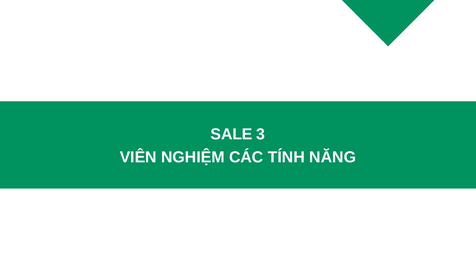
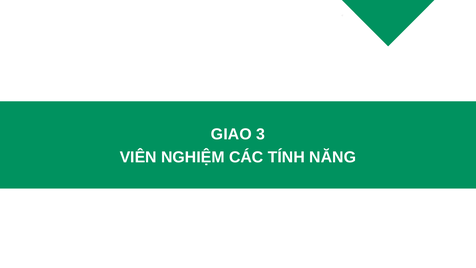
SALE: SALE -> GIAO (231, 134)
